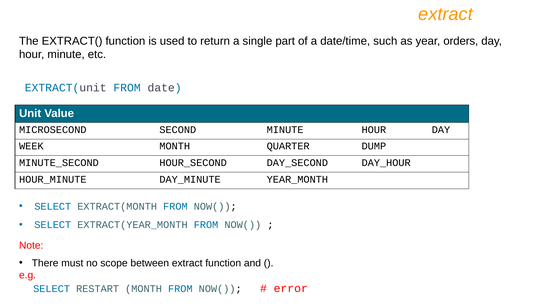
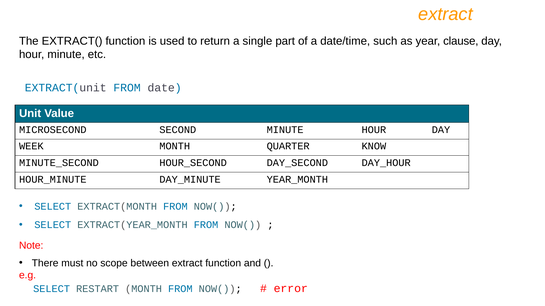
orders: orders -> clause (461, 41)
DUMP: DUMP -> KNOW (374, 146)
